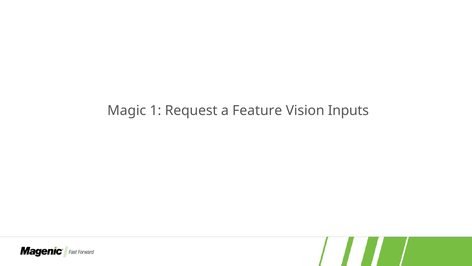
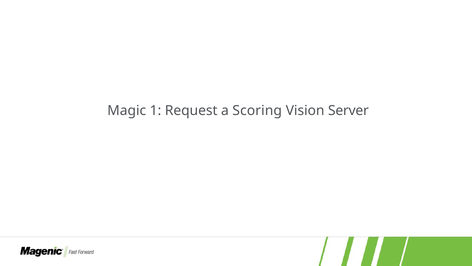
Feature: Feature -> Scoring (257, 110)
Inputs: Inputs -> Server (348, 110)
